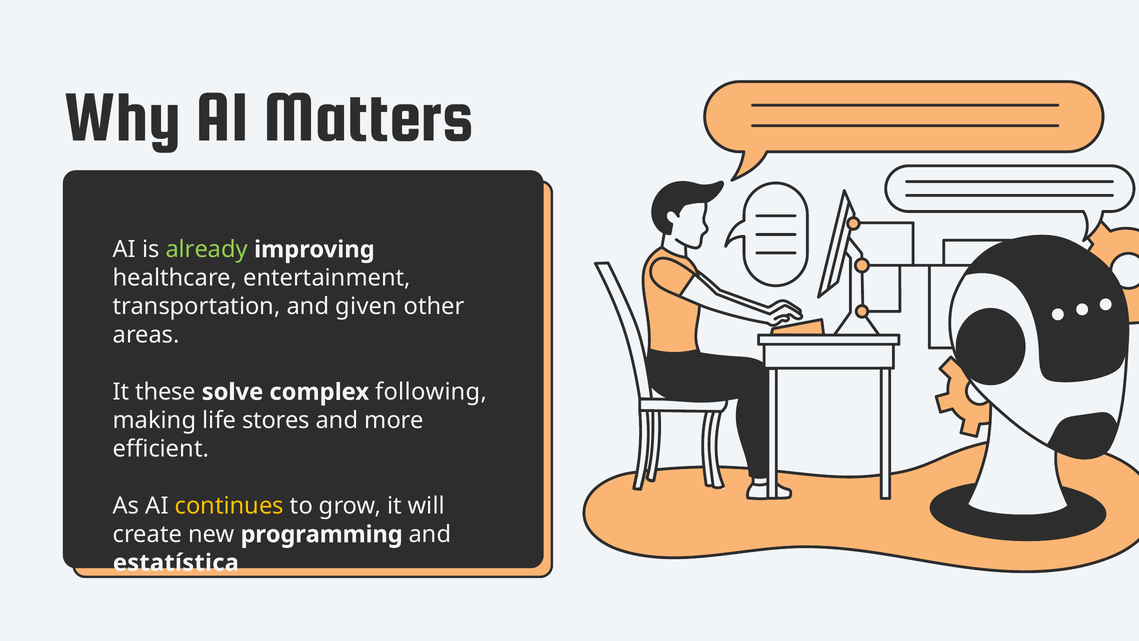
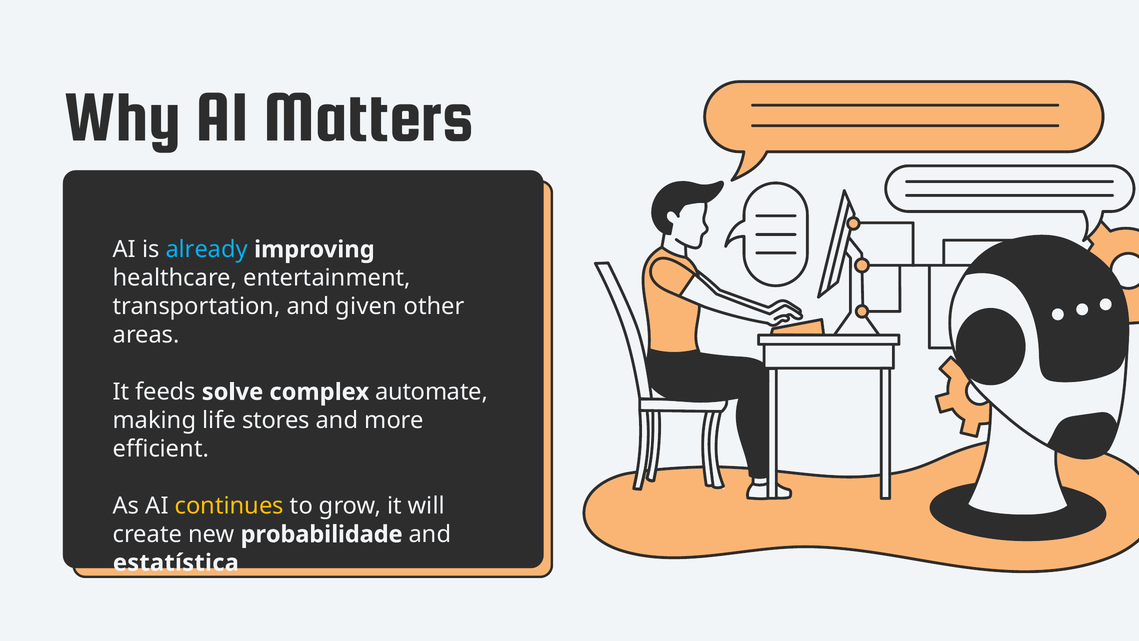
already colour: light green -> light blue (207, 249)
these: these -> feeds (166, 392)
following: following -> automate (431, 392)
programming: programming -> probabilidade (322, 534)
